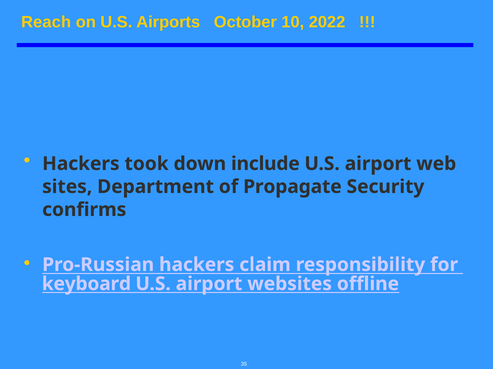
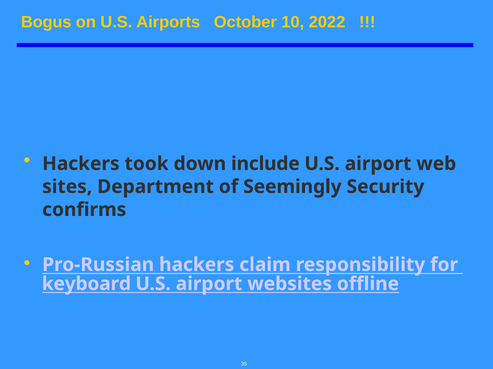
Reach: Reach -> Bogus (46, 22)
Propagate: Propagate -> Seemingly (292, 187)
